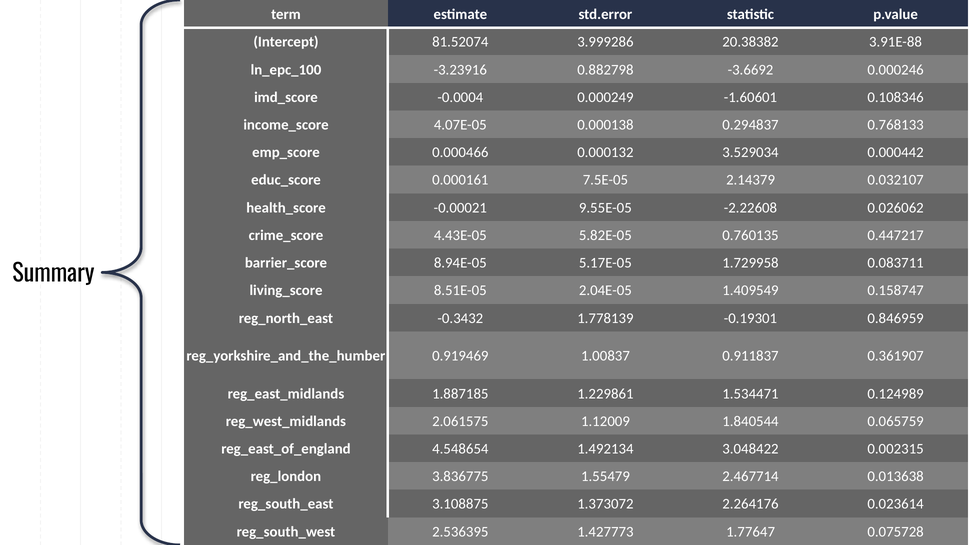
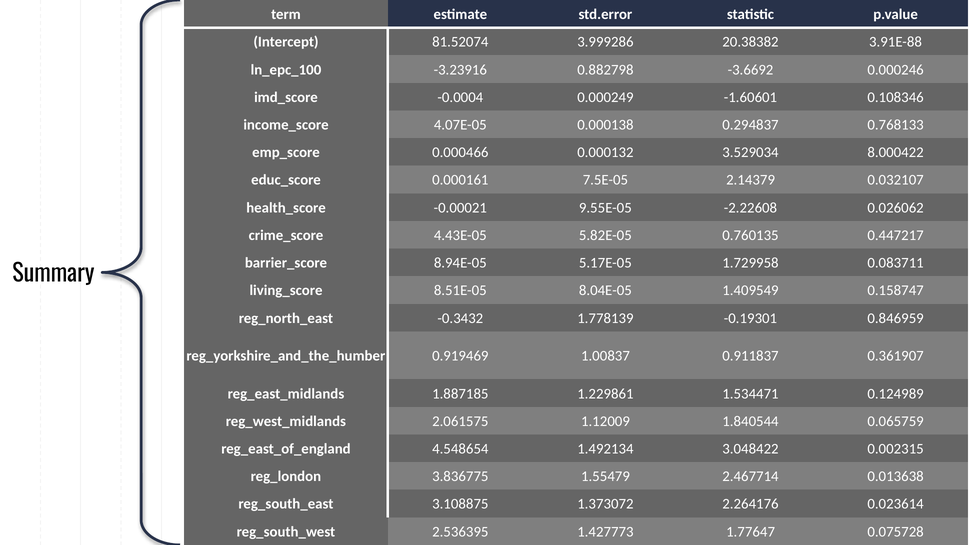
0.000442: 0.000442 -> 8.000422 (896, 153)
2.04E-05: 2.04E-05 -> 8.04E-05 (605, 291)
